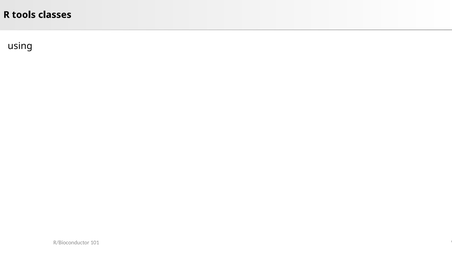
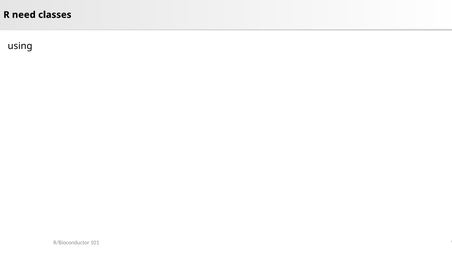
tools: tools -> need (24, 15)
